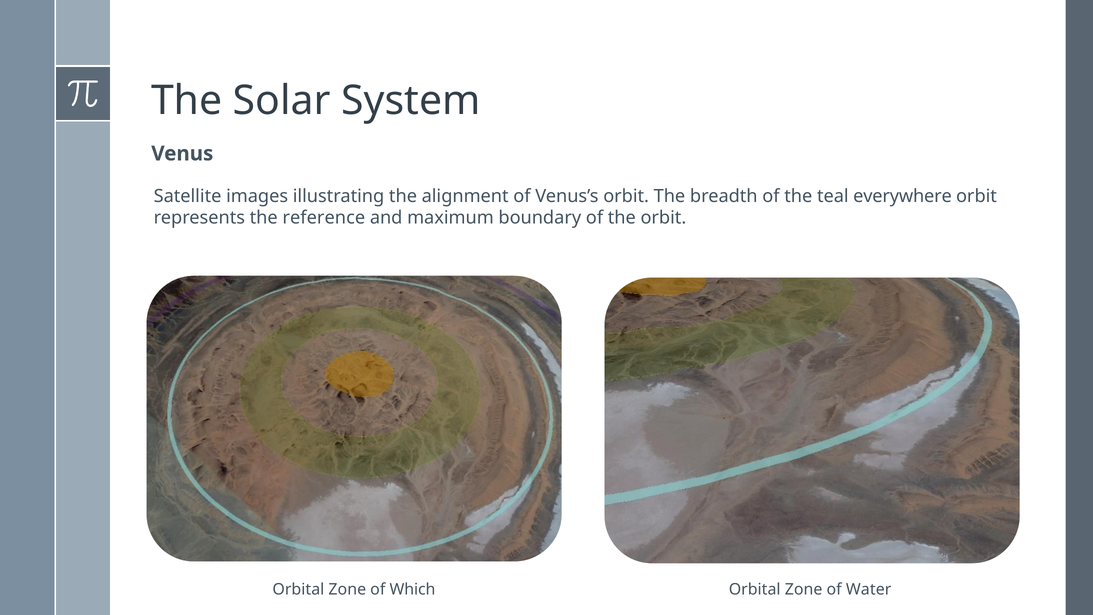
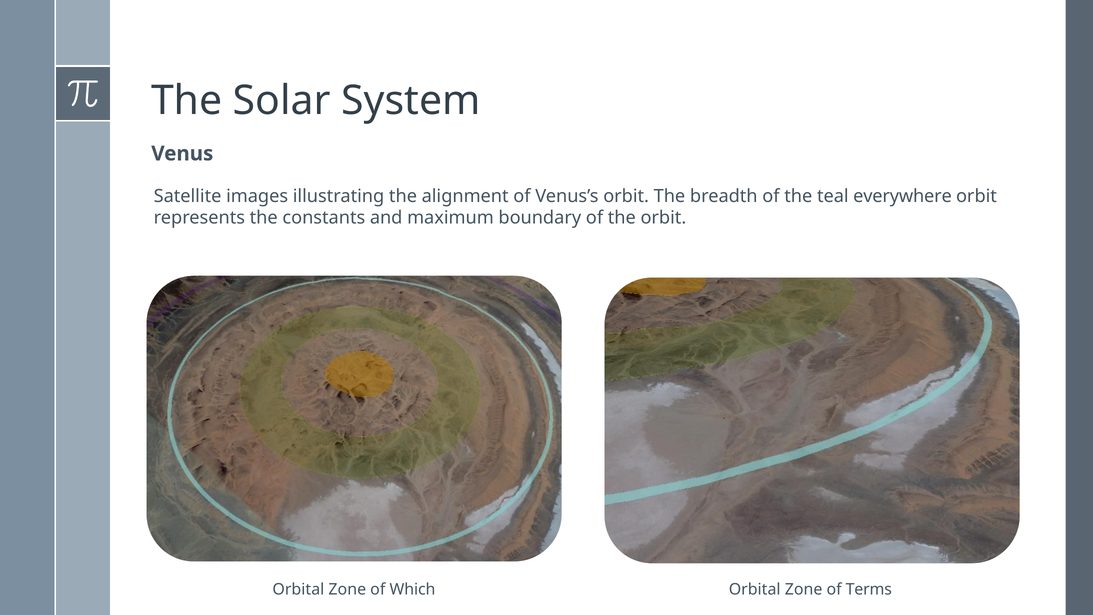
reference: reference -> constants (324, 218)
Water: Water -> Terms (869, 590)
